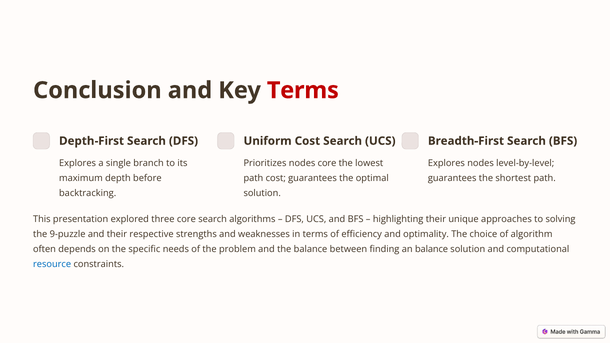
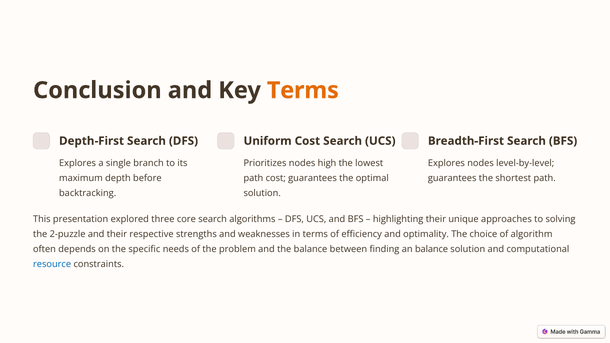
Terms colour: red -> orange (303, 90)
nodes core: core -> high (327, 163)
9-puzzle: 9-puzzle -> 2-puzzle (68, 234)
